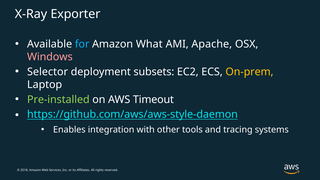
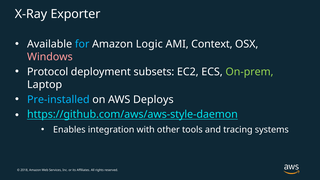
What: What -> Logic (149, 44)
Apache: Apache -> Context (212, 44)
Selector: Selector -> Protocol (48, 72)
On-prem colour: yellow -> light green (249, 72)
Pre-installed colour: light green -> light blue (58, 100)
Timeout: Timeout -> Deploys (153, 100)
